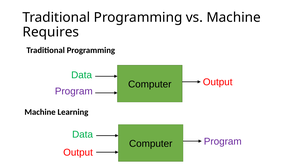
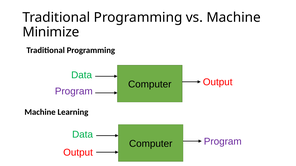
Requires: Requires -> Minimize (51, 32)
